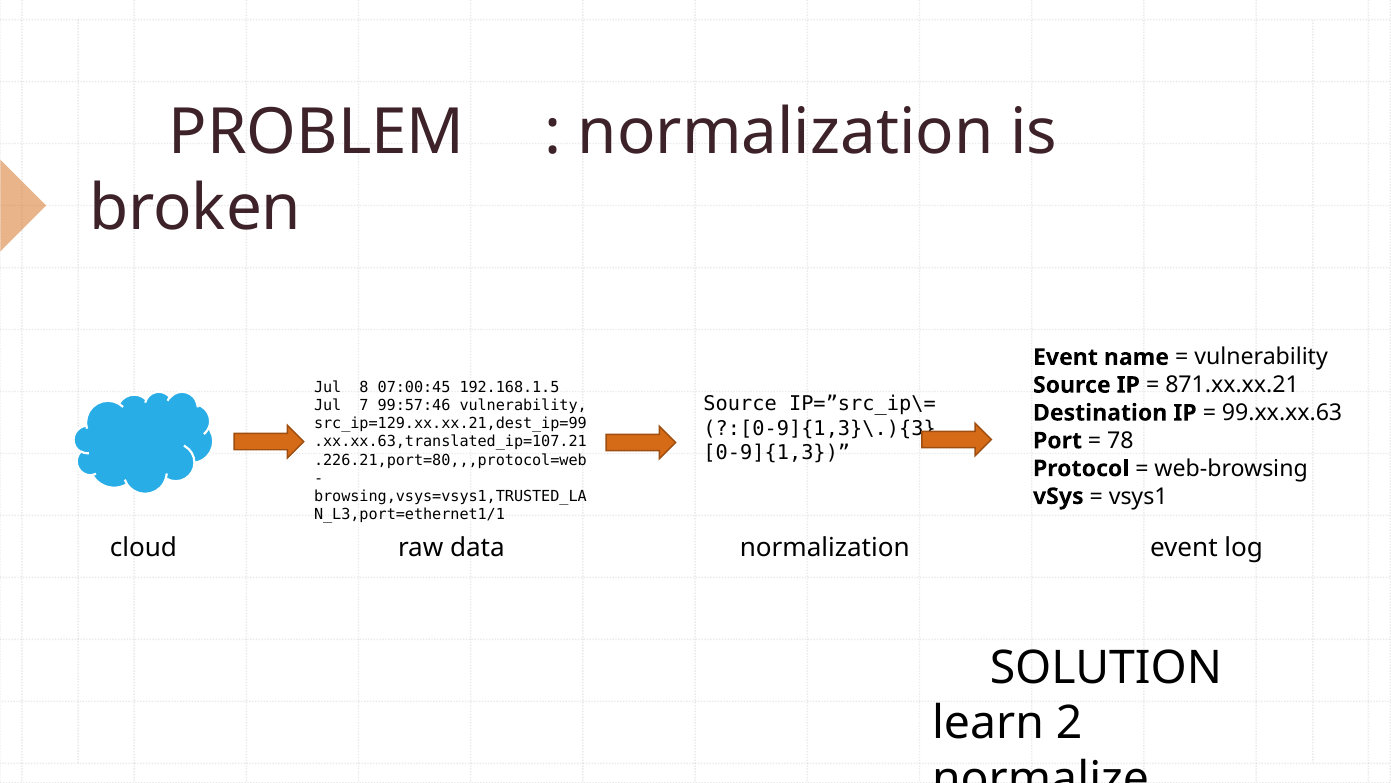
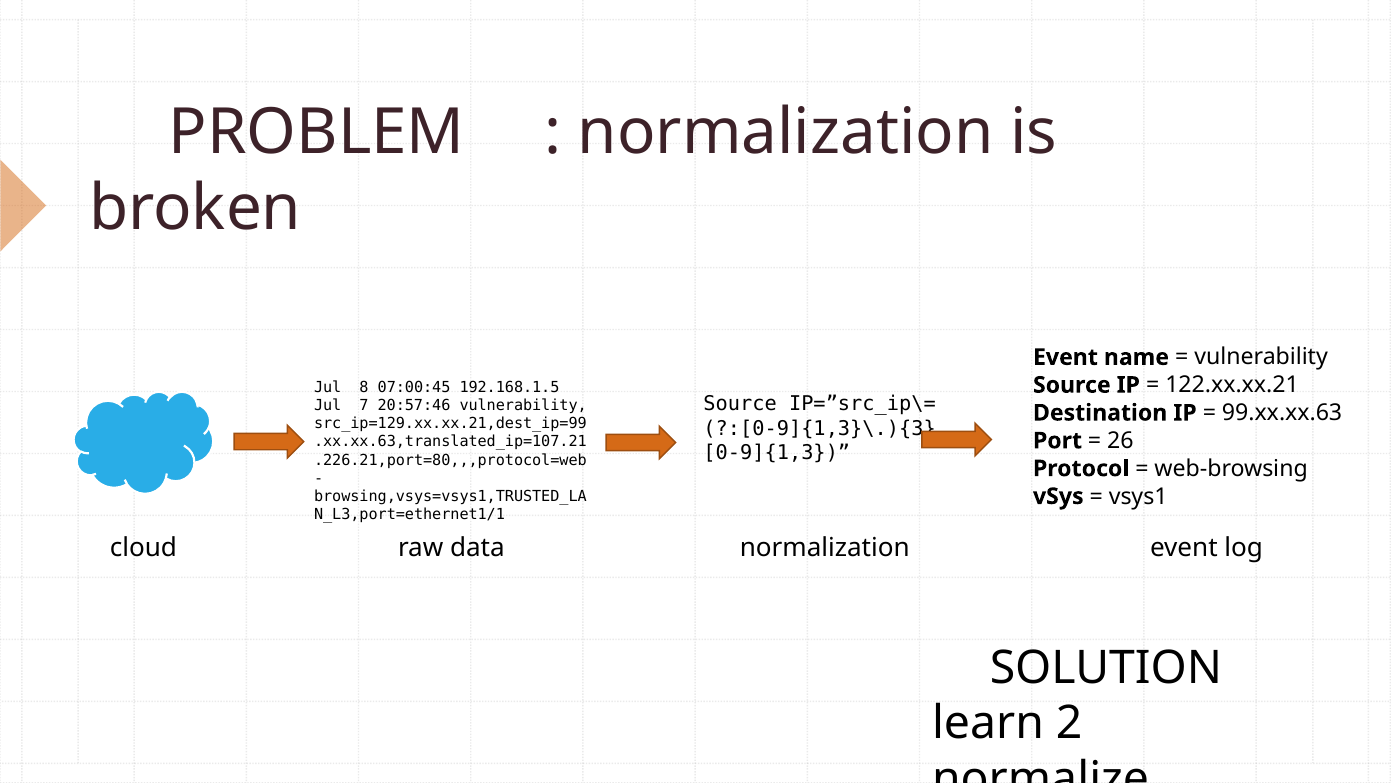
871.xx.xx.21: 871.xx.xx.21 -> 122.xx.xx.21 (1232, 385)
99:57:46: 99:57:46 -> 20:57:46 (414, 405)
78: 78 -> 26 (1120, 440)
